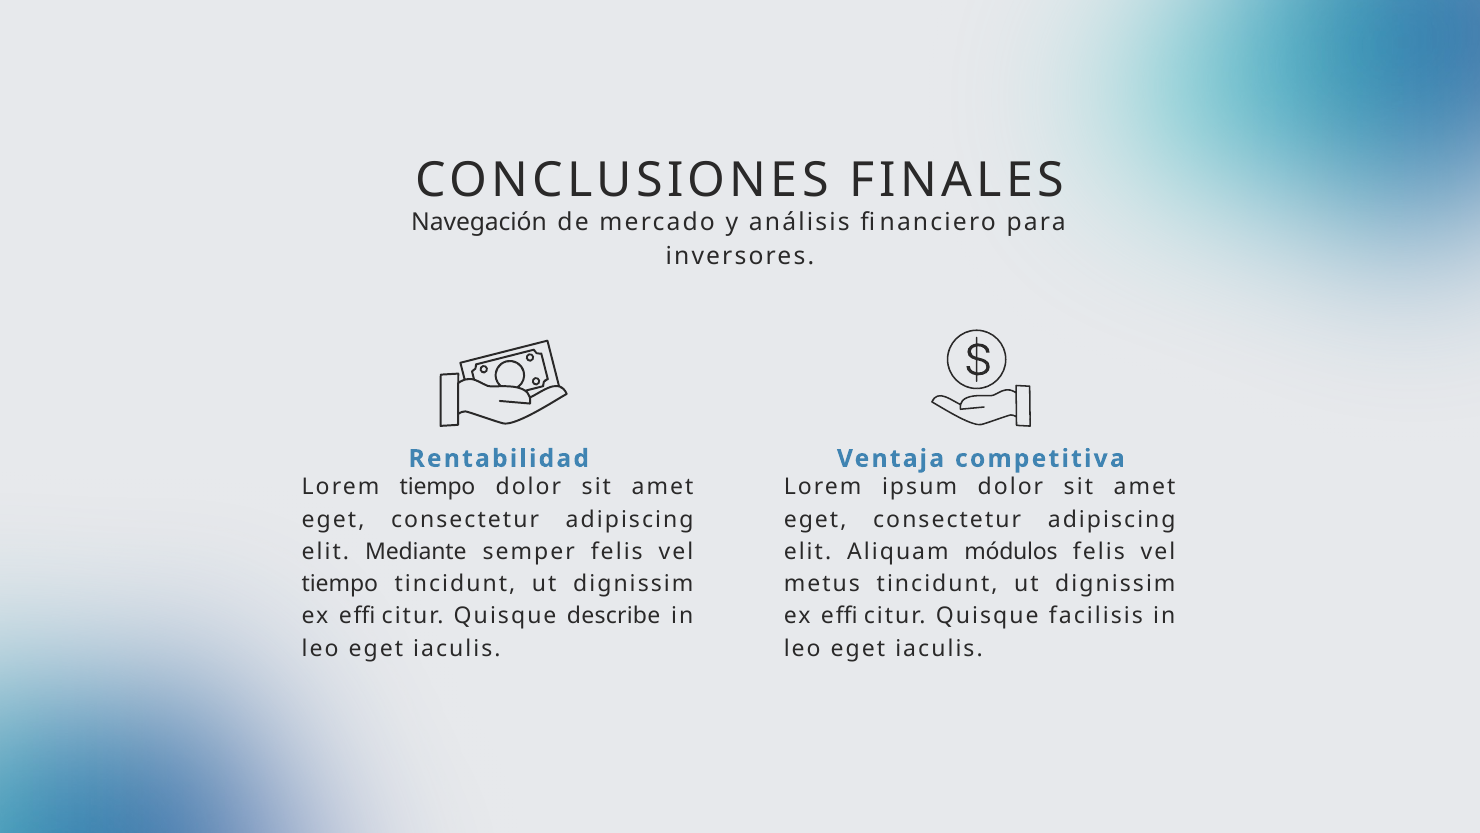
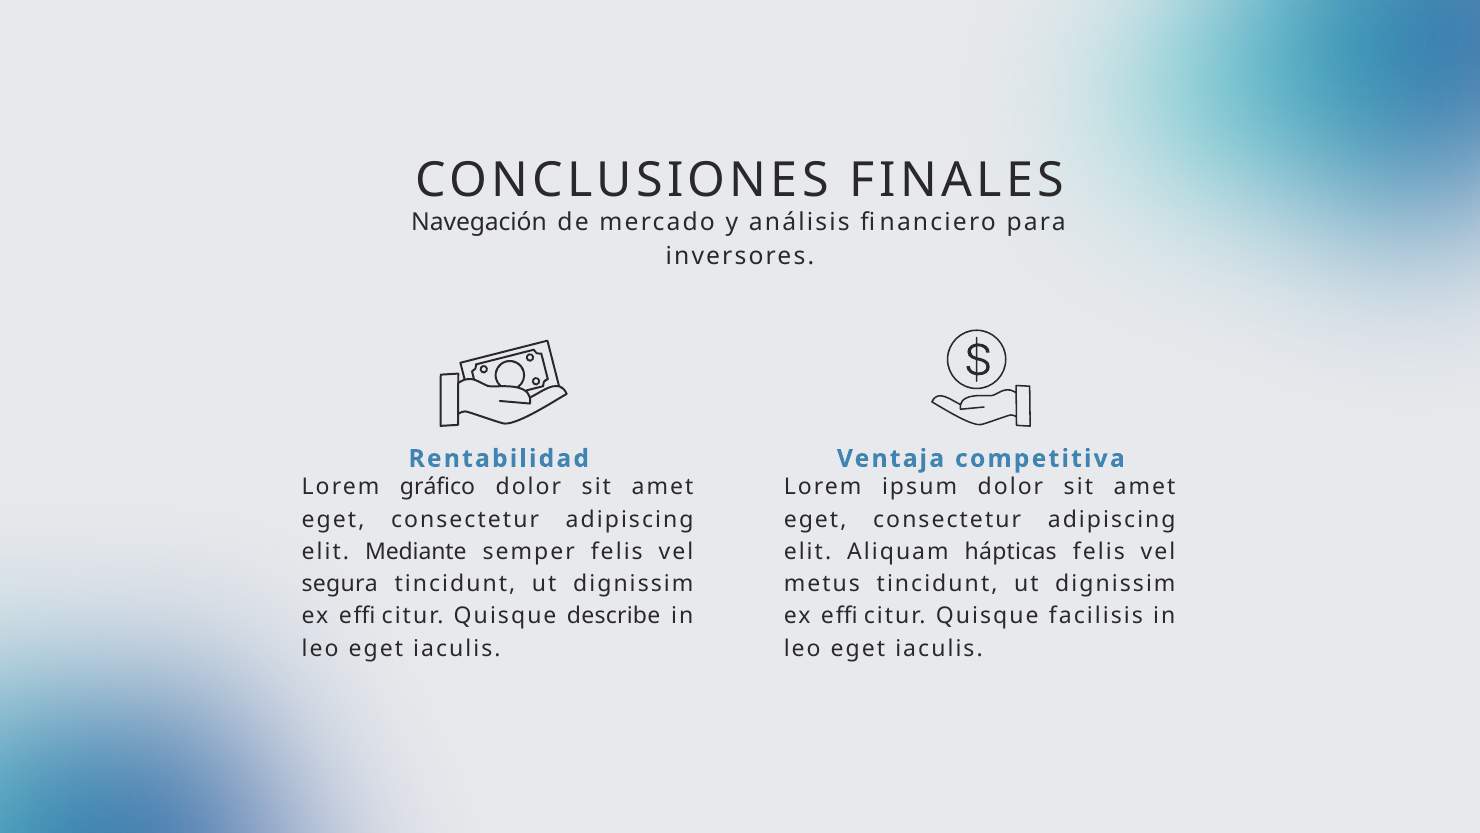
Lorem tiempo: tiempo -> gráfico (437, 487)
módulos: módulos -> hápticas (1011, 551)
tiempo: tiempo -> segura (340, 584)
